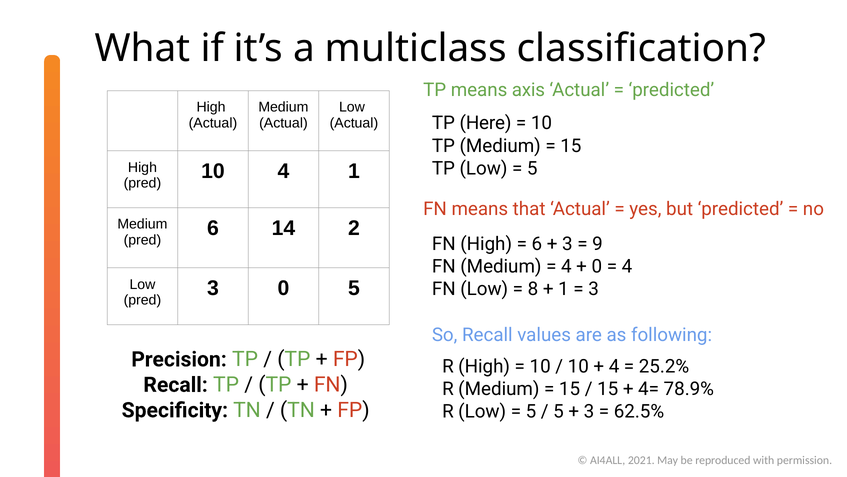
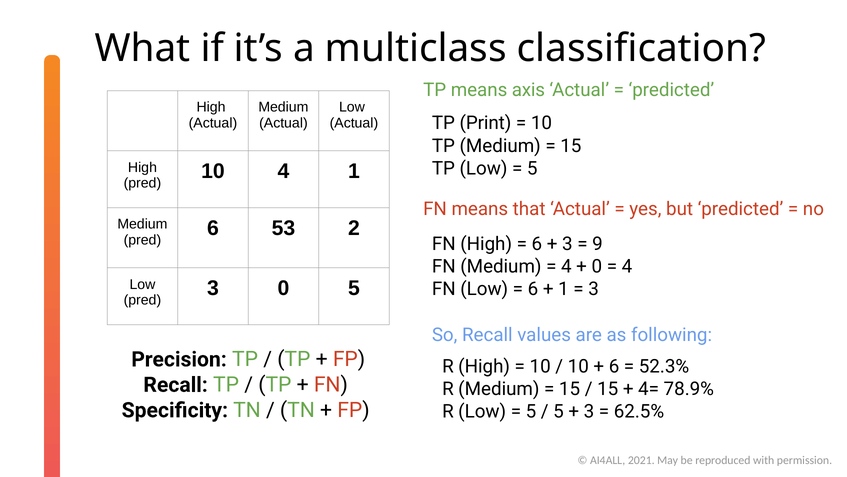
Here: Here -> Print (485, 123)
14: 14 -> 53 (283, 228)
8: 8 -> 6 (533, 289)
4: 4 -> 6 (614, 366)
25.2%: 25.2% -> 52.3% (664, 366)
